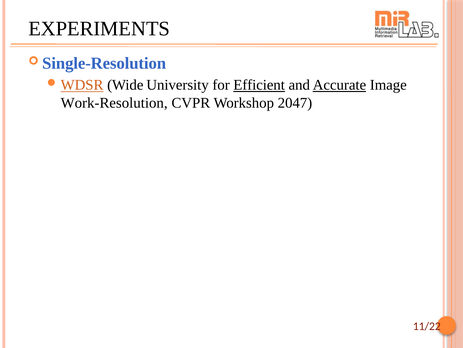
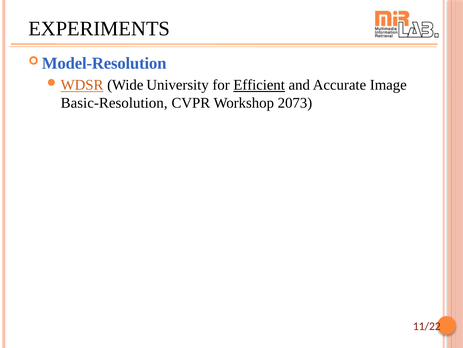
Single-Resolution: Single-Resolution -> Model-Resolution (104, 63)
Accurate underline: present -> none (339, 85)
Work-Resolution: Work-Resolution -> Basic-Resolution (114, 103)
2047: 2047 -> 2073 (295, 103)
